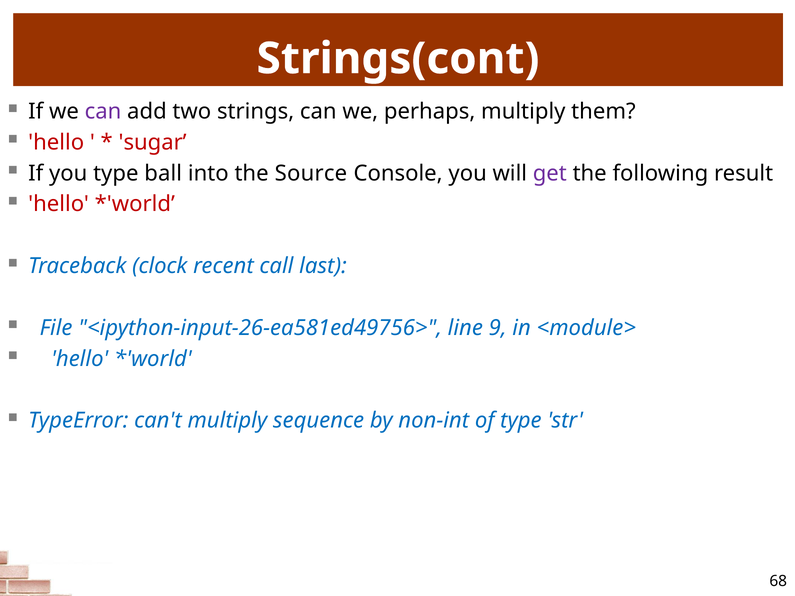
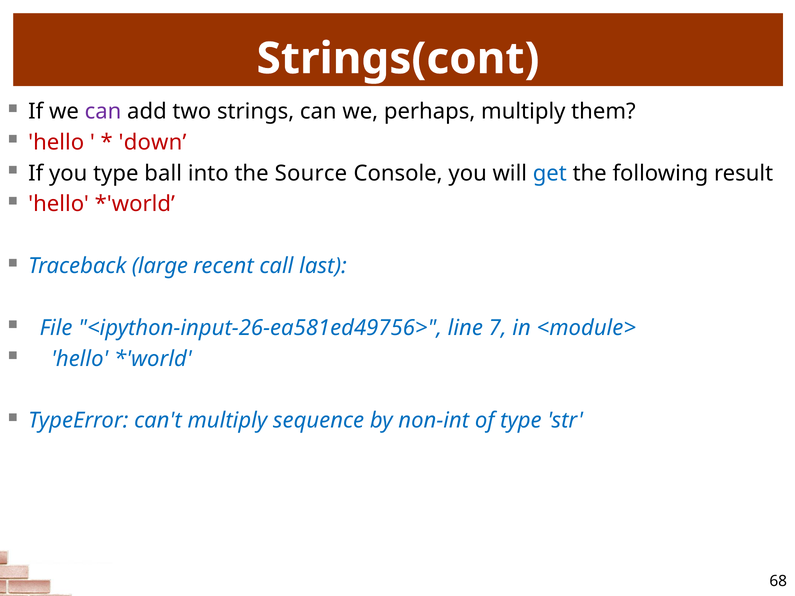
sugar: sugar -> down (152, 142)
get colour: purple -> blue (550, 173)
clock: clock -> large (160, 266)
9: 9 -> 7 (498, 328)
